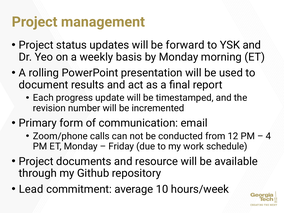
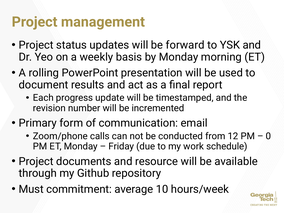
4: 4 -> 0 (268, 136)
Lead: Lead -> Must (31, 189)
